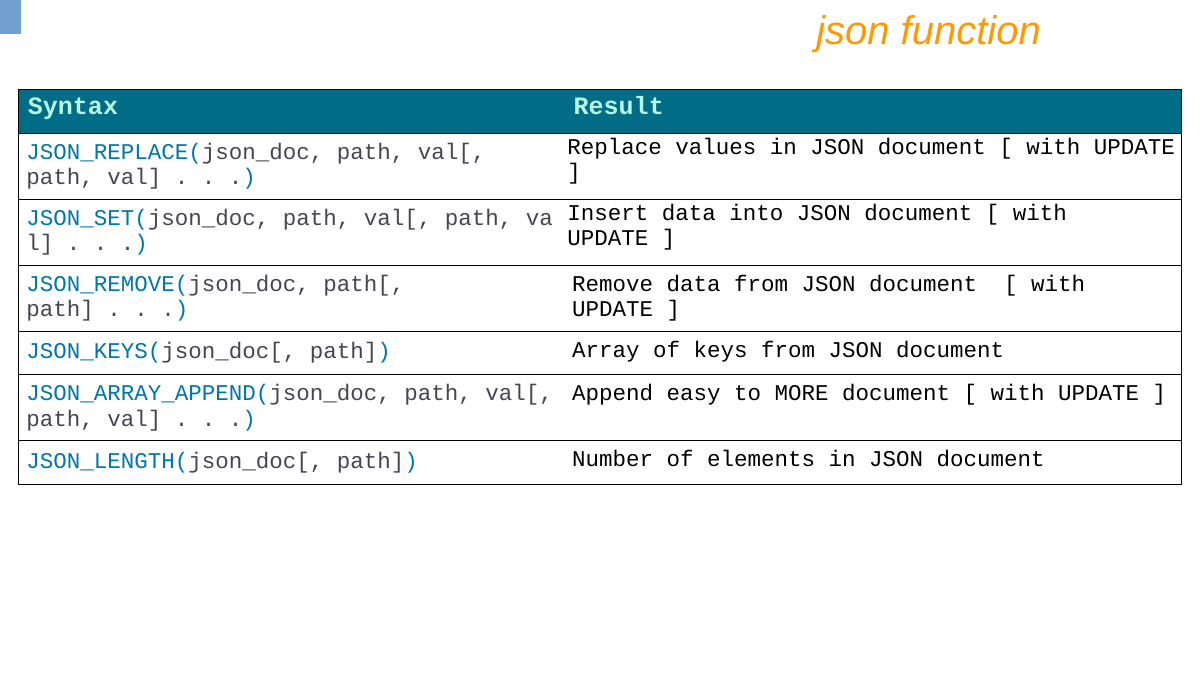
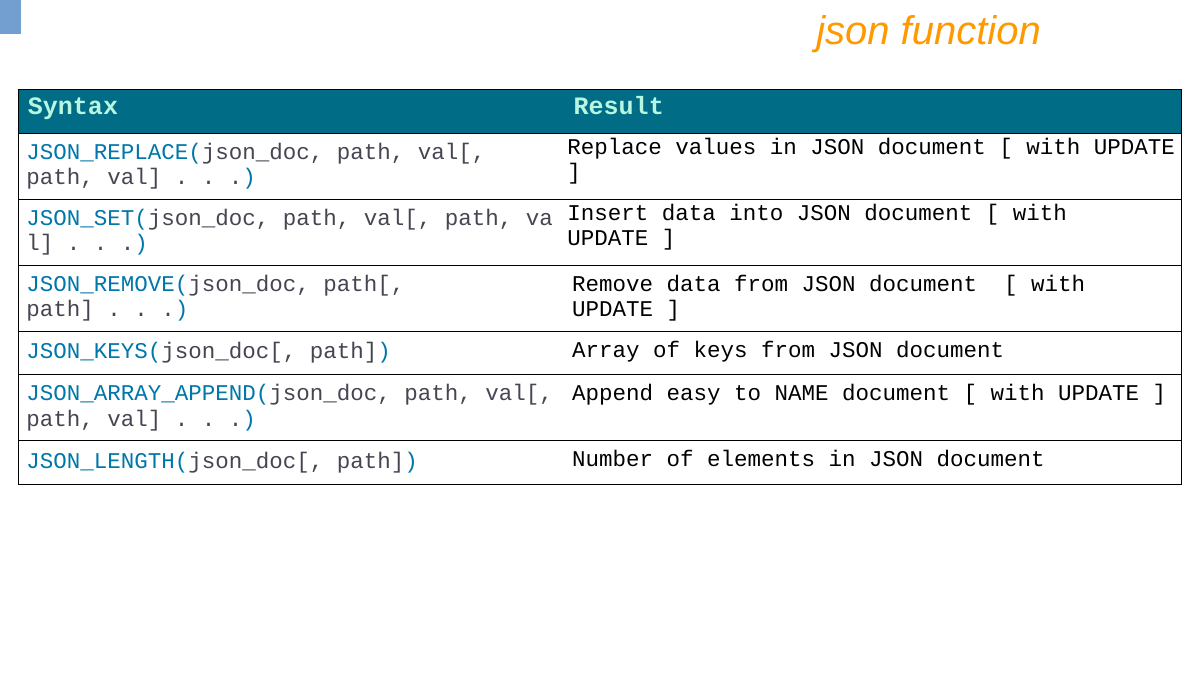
MORE: MORE -> NAME (802, 393)
